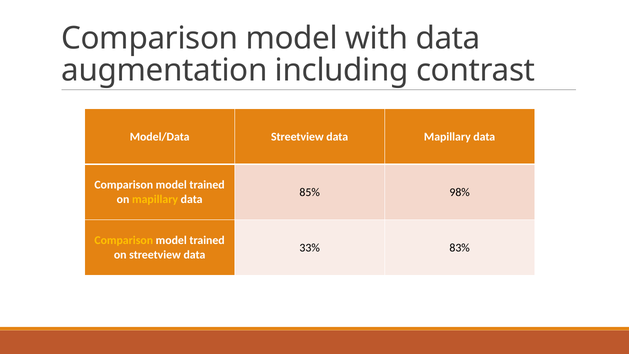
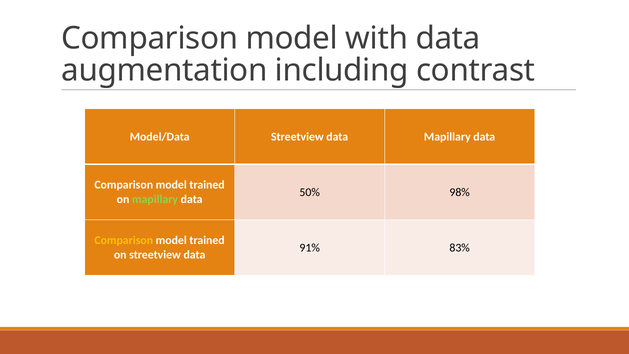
85%: 85% -> 50% (310, 192)
mapillary colour: yellow -> light green (155, 199)
33%: 33% -> 91% (310, 248)
